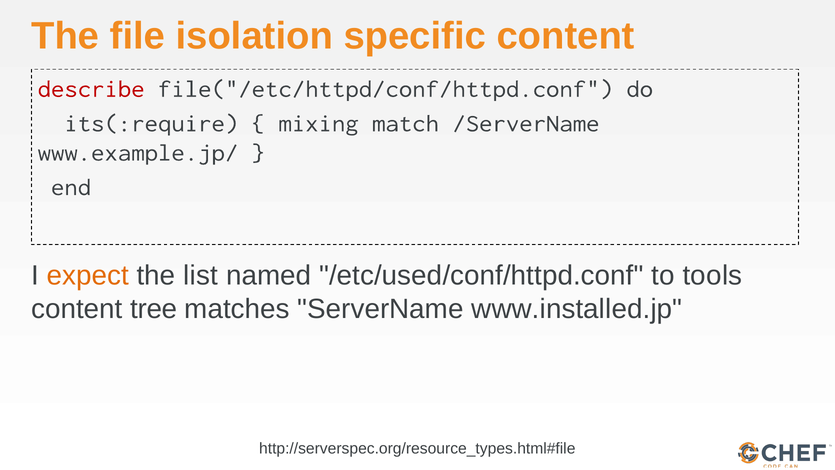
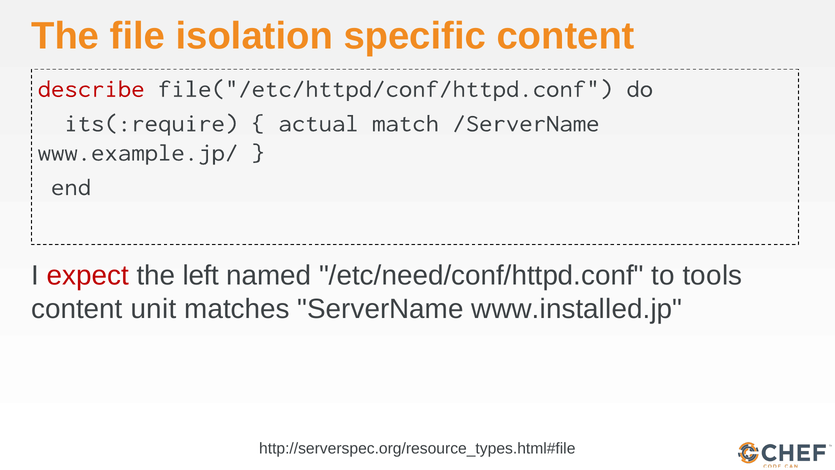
mixing: mixing -> actual (319, 123)
expect colour: orange -> red (88, 275)
list: list -> left (201, 275)
/etc/used/conf/httpd.conf: /etc/used/conf/httpd.conf -> /etc/need/conf/httpd.conf (481, 275)
tree: tree -> unit (153, 309)
